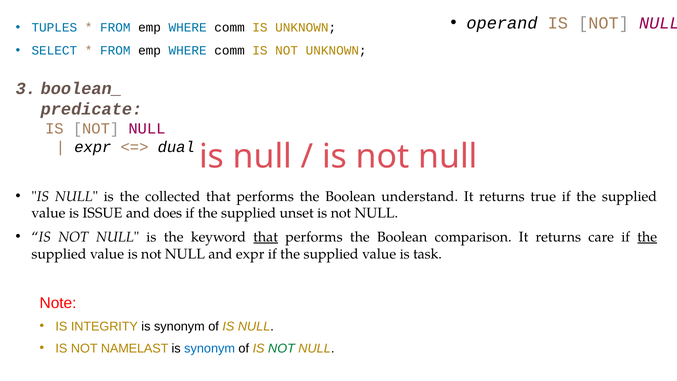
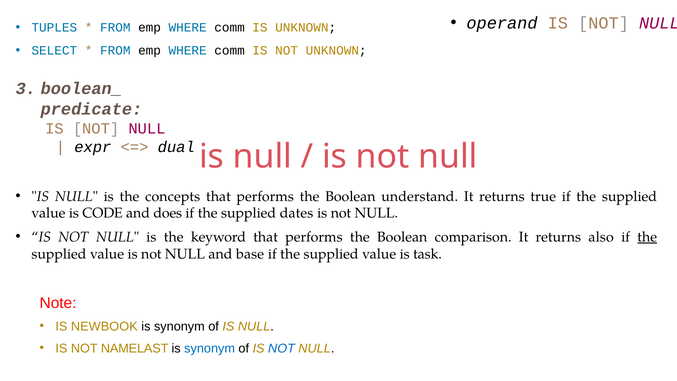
collected: collected -> concepts (173, 196)
ISSUE: ISSUE -> CODE (103, 213)
unset: unset -> dates (297, 213)
that underline: present -> none (266, 237)
care: care -> also (601, 237)
and expr: expr -> base (250, 254)
INTEGRITY: INTEGRITY -> NEWBOOK (104, 326)
NOT colour: green -> blue (281, 348)
